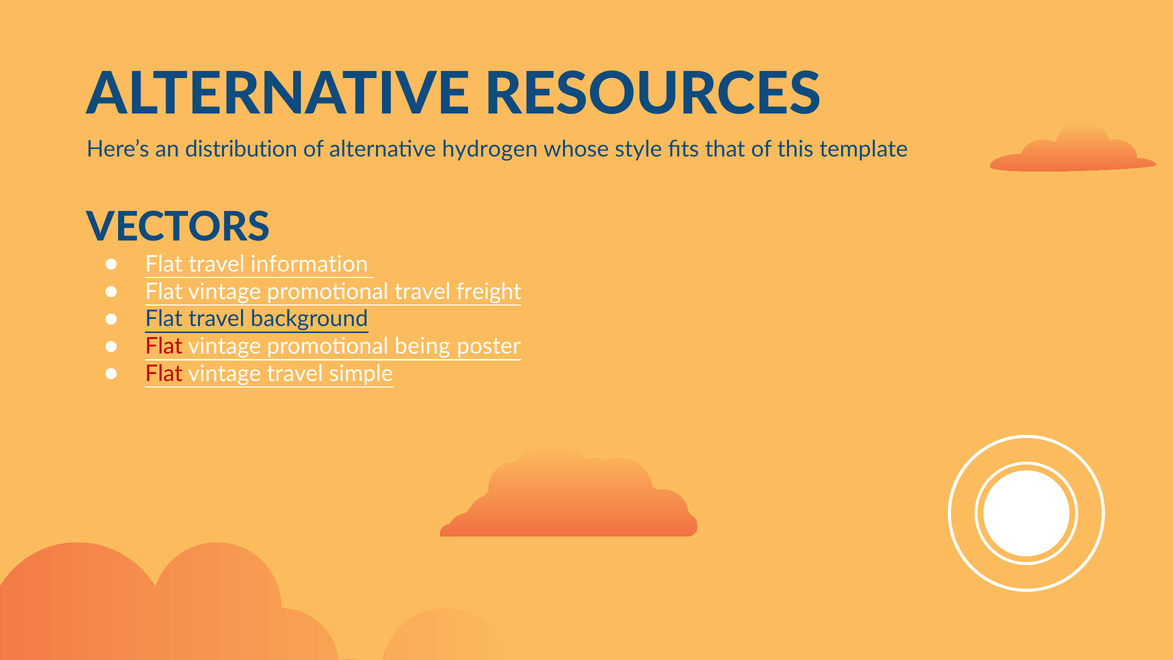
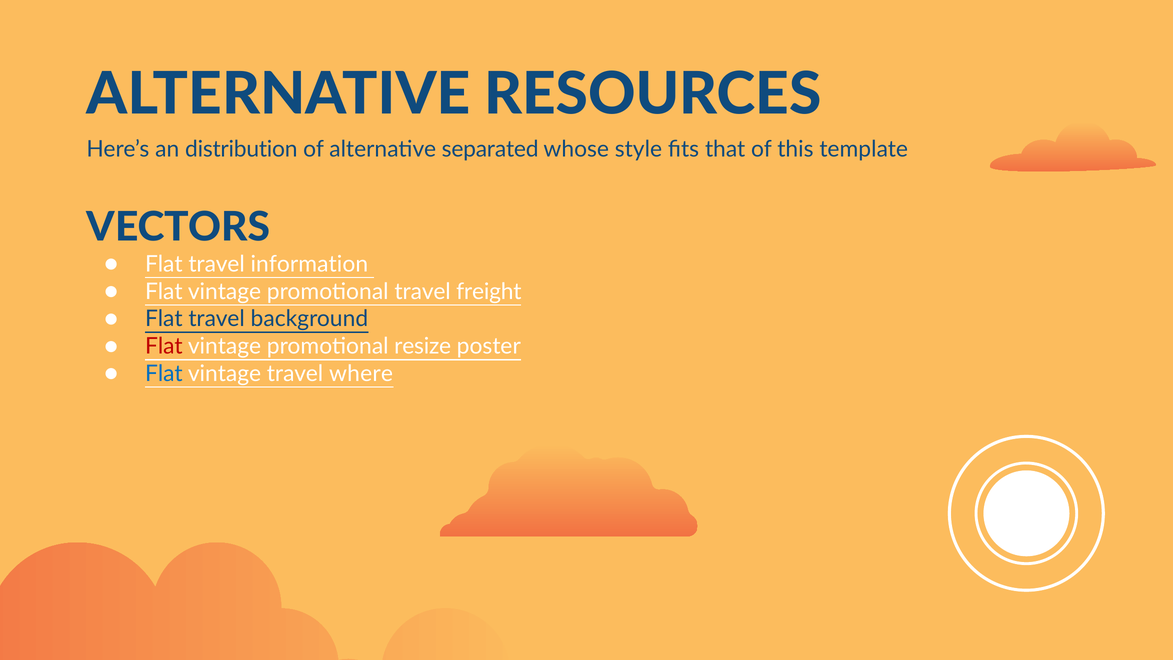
hydrogen: hydrogen -> separated (490, 149)
being: being -> resize (423, 346)
Flat colour: red -> blue (164, 374)
simple: simple -> where (361, 374)
